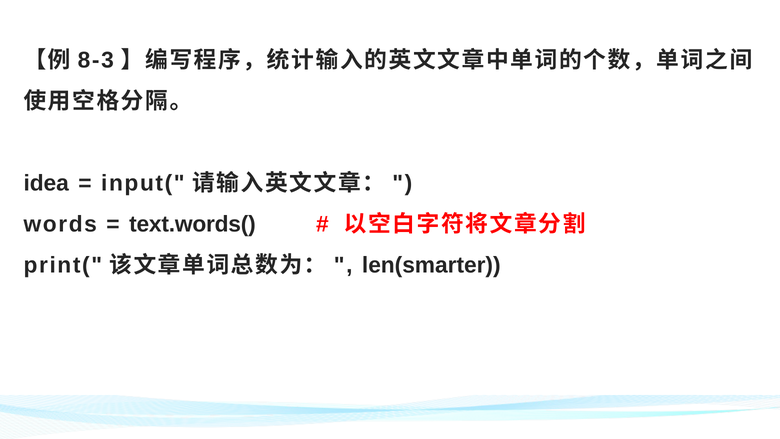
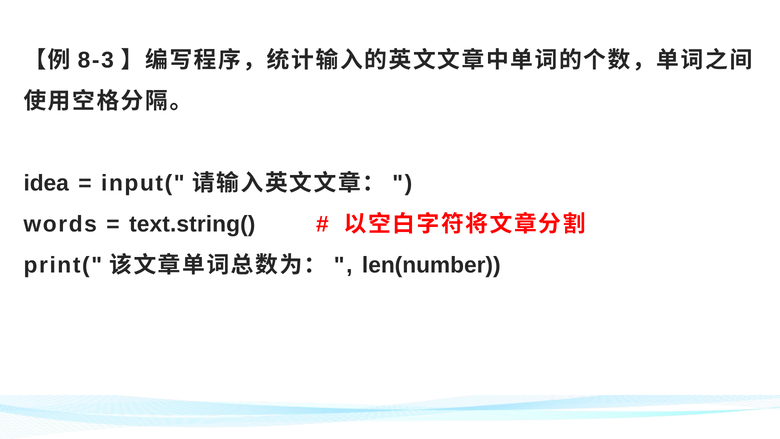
text.words(: text.words( -> text.string( (192, 224)
len(smarter: len(smarter -> len(number (431, 265)
